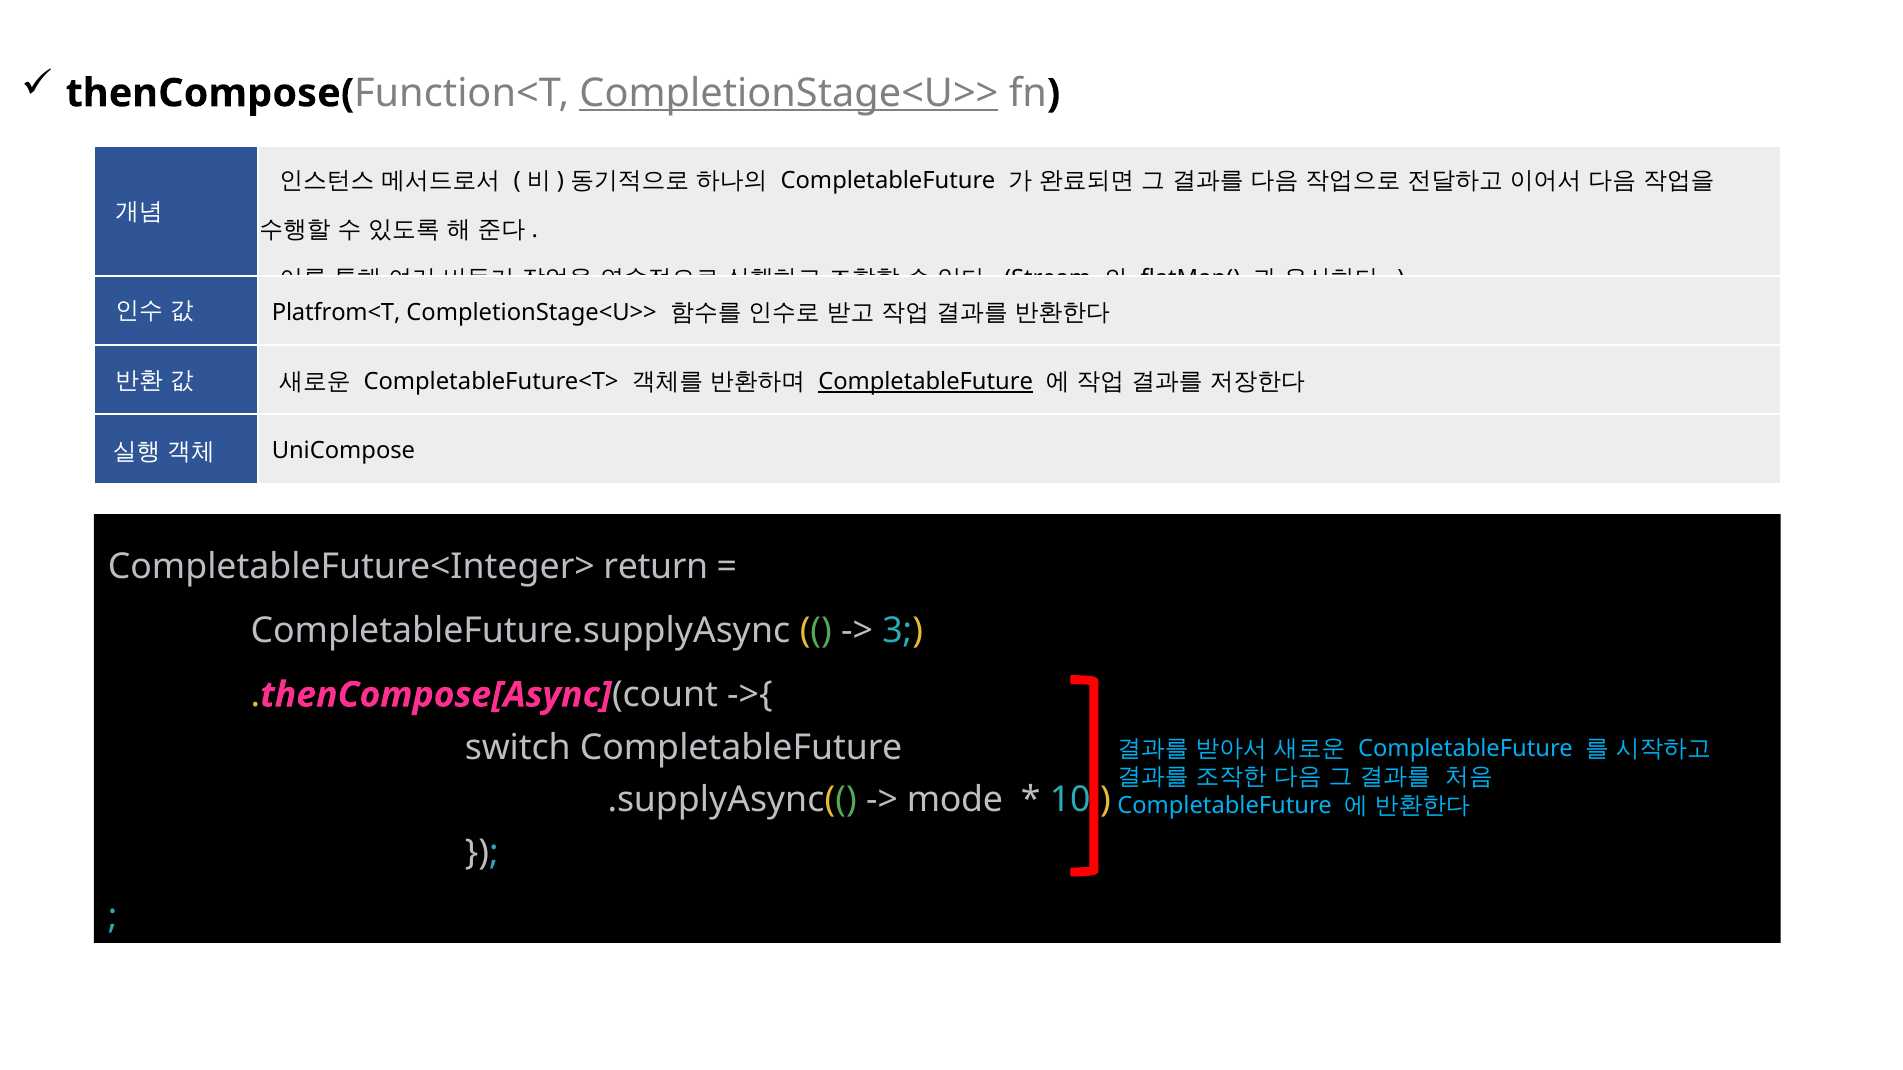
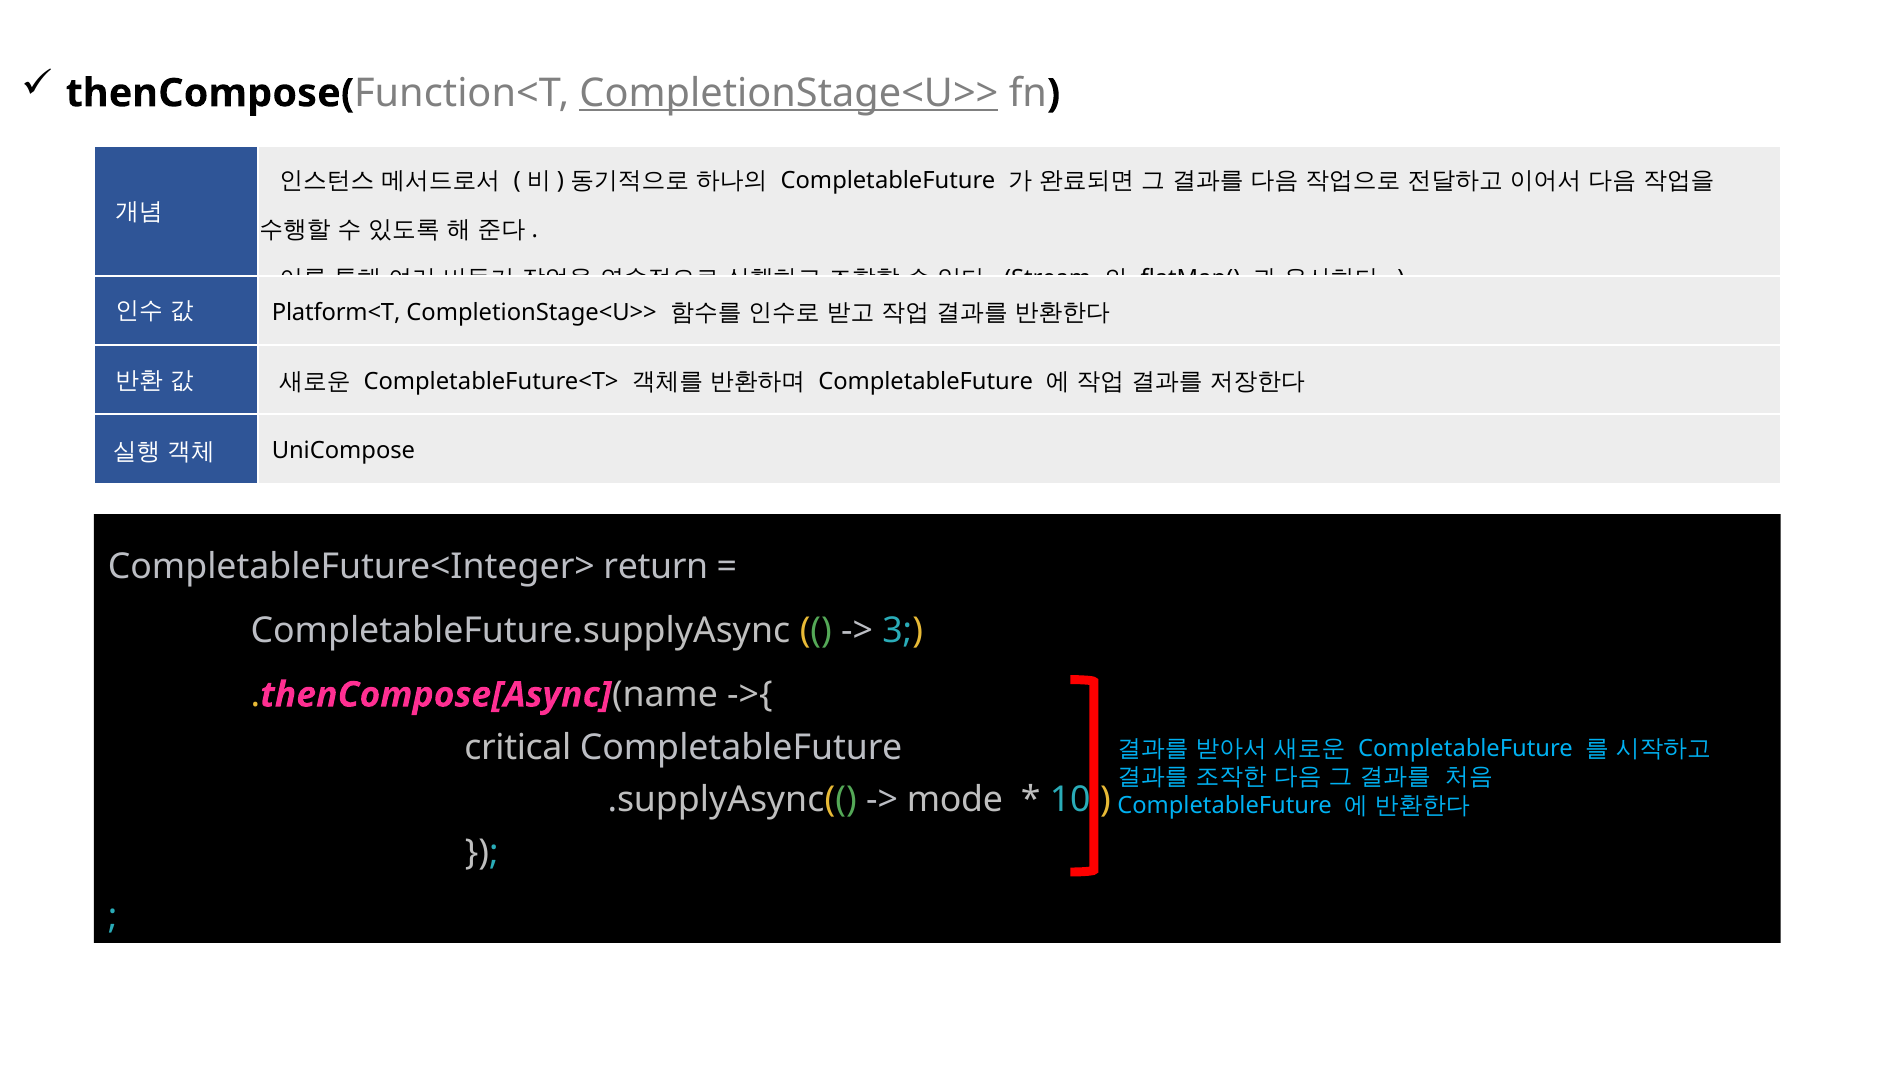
Platfrom<T: Platfrom<T -> Platform<T (336, 312)
CompletableFuture underline: present -> none (926, 382)
count: count -> name (665, 695)
switch: switch -> critical (518, 748)
